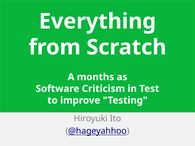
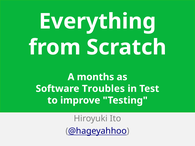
Criticism: Criticism -> Troubles (103, 89)
